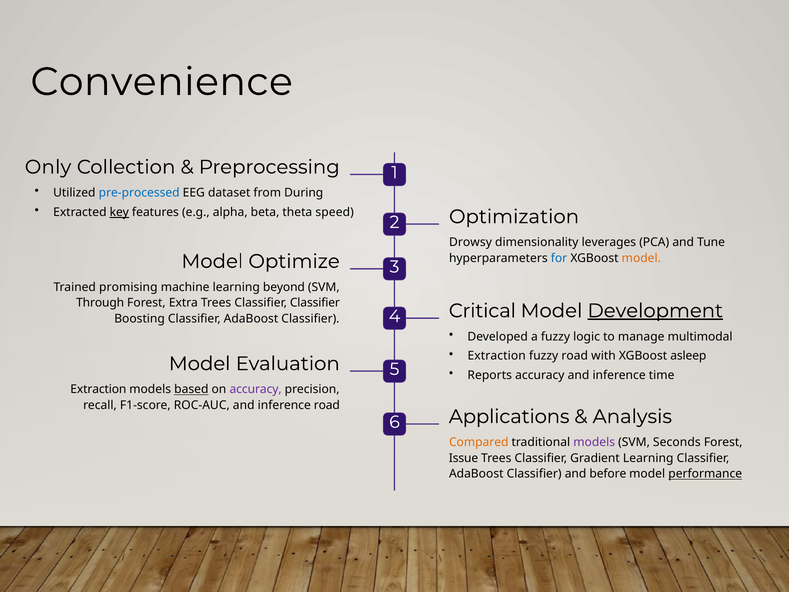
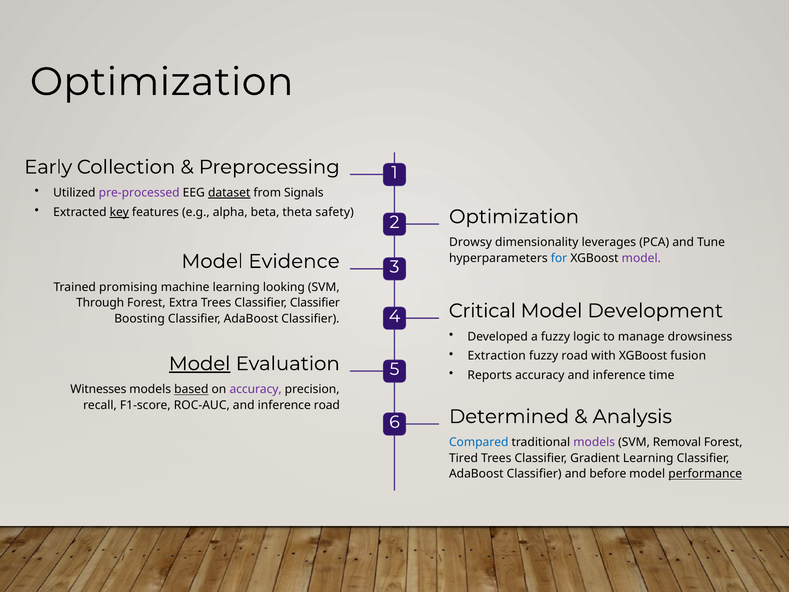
Convenience: Convenience -> Optimization (162, 82)
Only: Only -> Early (48, 167)
pre-processed colour: blue -> purple (139, 193)
dataset underline: none -> present (229, 193)
During: During -> Signals (304, 193)
speed: speed -> safety (335, 212)
model colour: orange -> purple (641, 258)
Optimize: Optimize -> Evidence (294, 261)
beyond: beyond -> looking (284, 287)
Development underline: present -> none (655, 311)
multimodal: multimodal -> drowsiness (700, 337)
asleep: asleep -> fusion (688, 356)
Model underline: none -> present (200, 364)
Extraction: Extraction -> Witnesses (98, 389)
Applications: Applications -> Determined (509, 416)
Compared colour: orange -> blue (479, 442)
Seconds: Seconds -> Removal (677, 442)
Issue: Issue -> Tired (463, 458)
